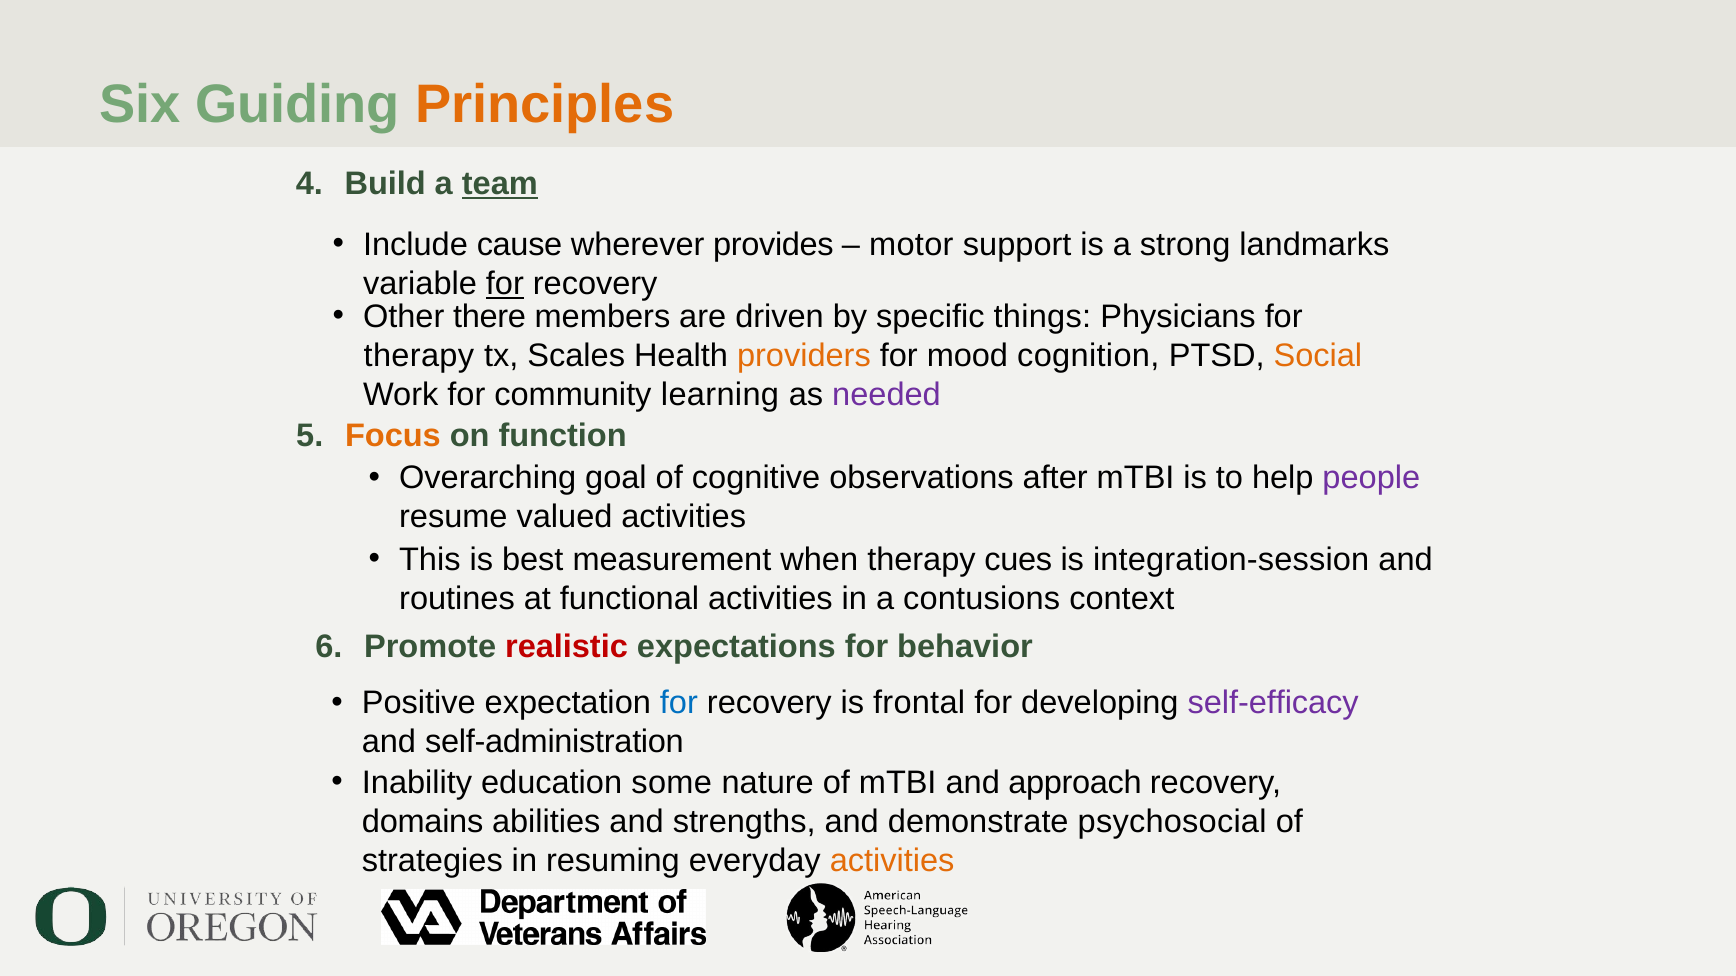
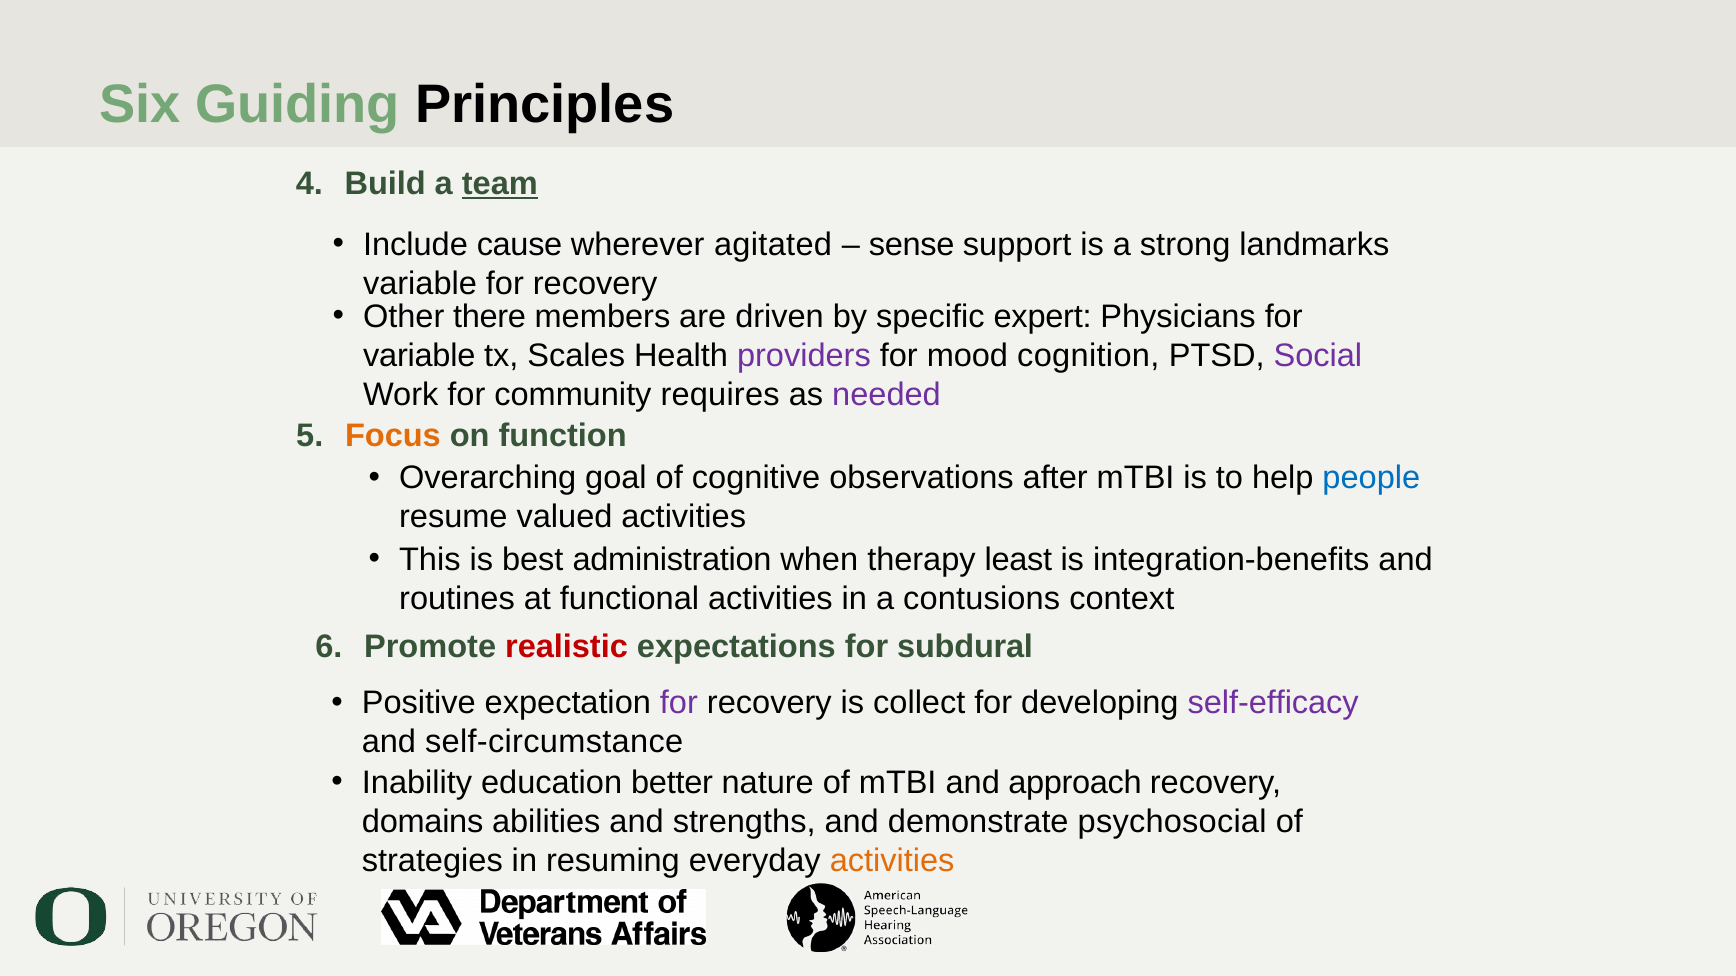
Principles colour: orange -> black (545, 105)
provides: provides -> agitated (773, 245)
motor: motor -> sense (912, 245)
for underline: present -> none (505, 284)
things: things -> expert (1043, 317)
therapy: therapy -> variable (419, 356)
providers colour: orange -> purple (804, 356)
Social colour: orange -> purple (1318, 356)
learning: learning -> requires (720, 395)
people colour: purple -> blue (1371, 478)
measurement: measurement -> administration (672, 560)
cues: cues -> least (1018, 560)
integration-session: integration-session -> integration-benefits (1231, 560)
behavior: behavior -> subdural (965, 648)
for colour: blue -> purple (679, 704)
frontal: frontal -> collect (919, 704)
self-administration: self-administration -> self-circumstance (554, 743)
some: some -> better (672, 783)
